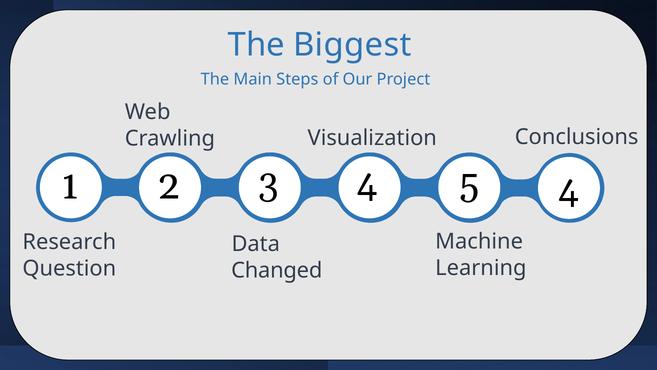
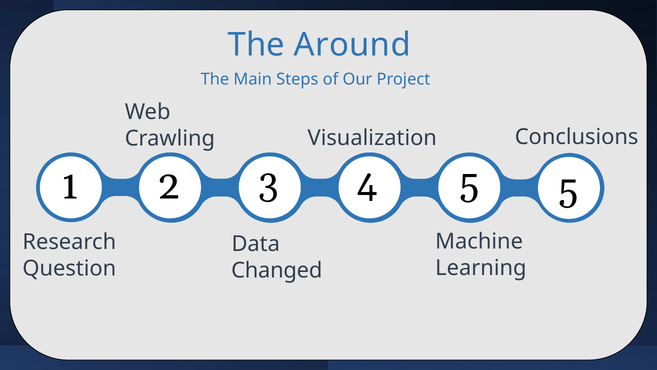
Biggest: Biggest -> Around (352, 45)
4: 4 -> 5 (569, 189)
